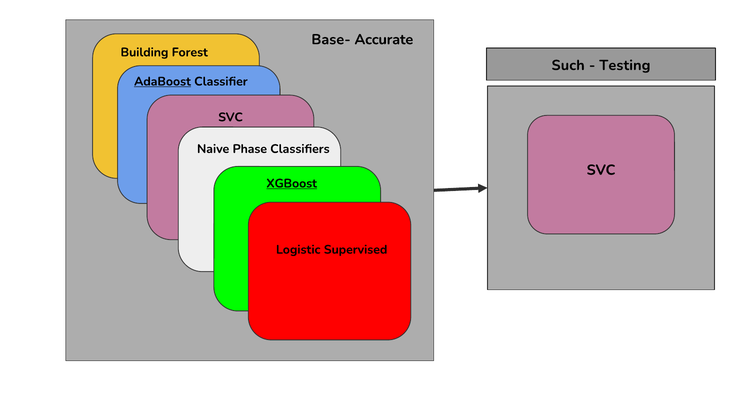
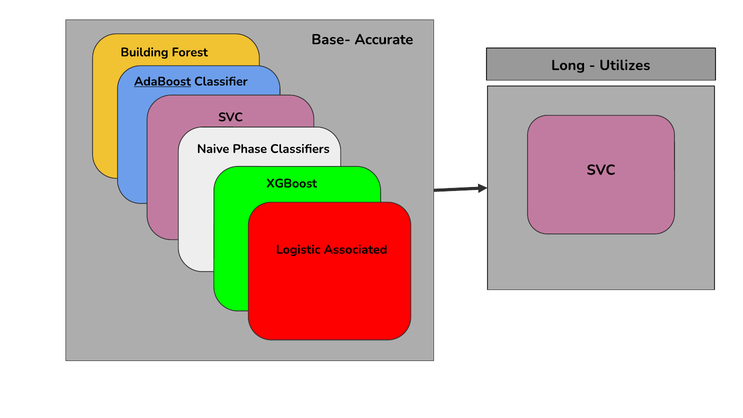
Such: Such -> Long (568, 65)
Testing: Testing -> Utilizes (625, 65)
XGBoost underline: present -> none (292, 183)
Supervised: Supervised -> Associated (356, 250)
